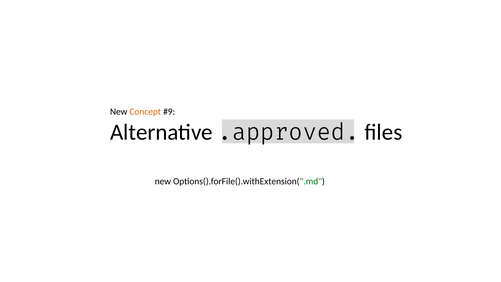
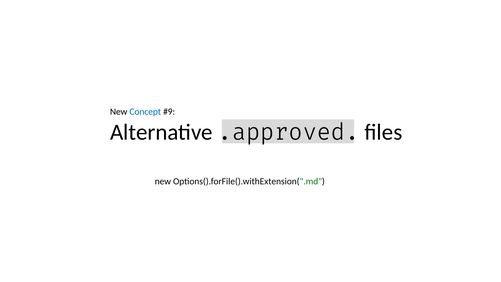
Concept colour: orange -> blue (145, 112)
